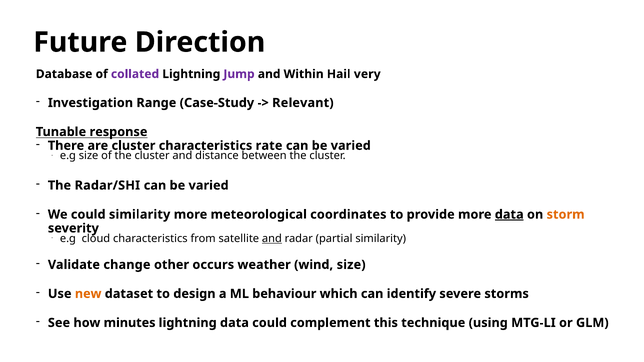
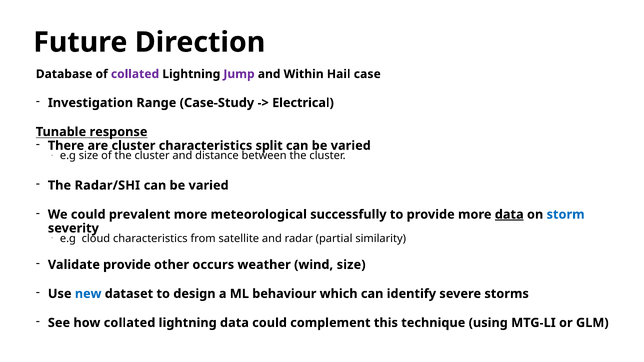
very: very -> case (367, 74)
Relevant: Relevant -> Electrical (303, 103)
rate: rate -> split (269, 146)
could similarity: similarity -> prevalent (140, 215)
coordinates: coordinates -> successfully (348, 215)
storm colour: orange -> blue (566, 215)
and underline: present -> none (272, 239)
Validate change: change -> provide (127, 265)
new colour: orange -> blue (88, 294)
how minutes: minutes -> collated (130, 323)
